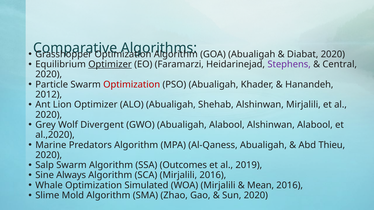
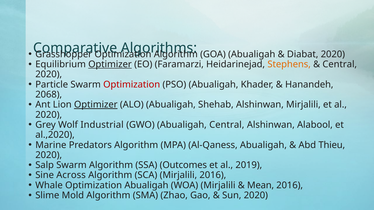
Stephens colour: purple -> orange (289, 64)
2012: 2012 -> 2068 (49, 95)
Optimizer underline: none -> present (96, 105)
Divergent: Divergent -> Industrial (102, 125)
Abualigah Alabool: Alabool -> Central (227, 125)
Always: Always -> Across (71, 176)
Optimization Simulated: Simulated -> Abualigah (146, 186)
